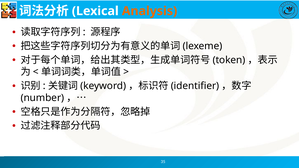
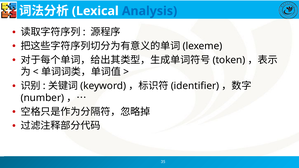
Analysis colour: orange -> blue (150, 11)
